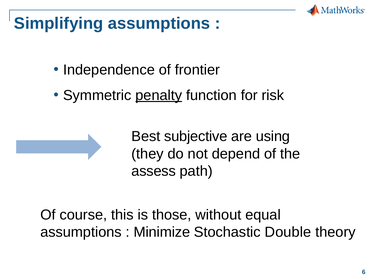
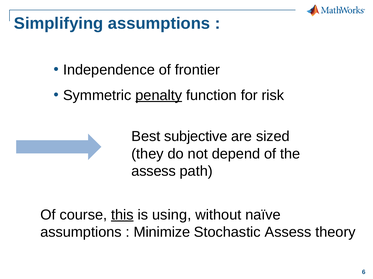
using: using -> sized (273, 137)
this underline: none -> present (122, 215)
those: those -> using (172, 215)
equal: equal -> naïve (263, 215)
Stochastic Double: Double -> Assess (288, 233)
